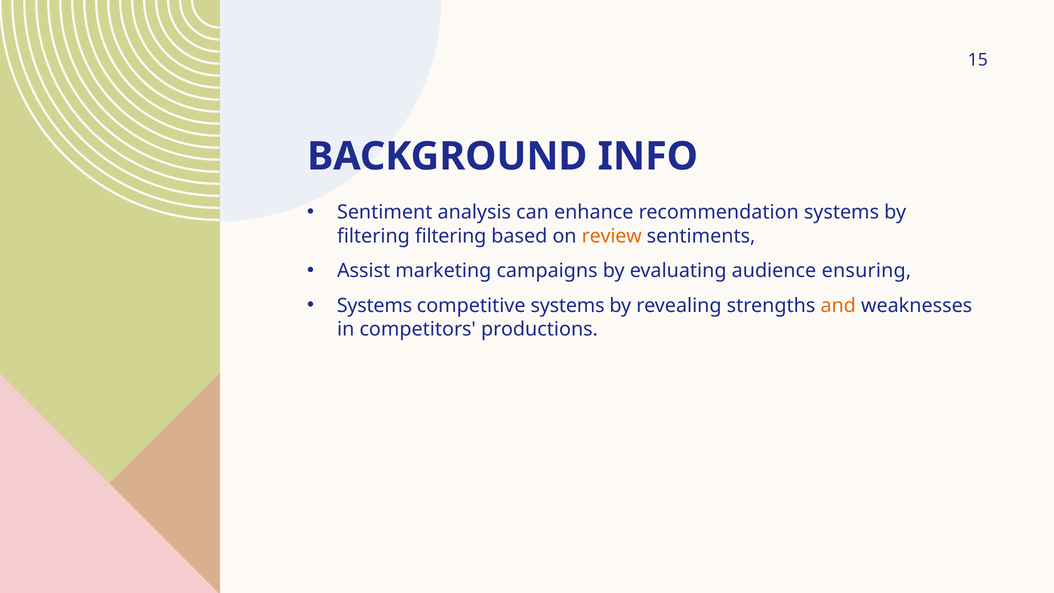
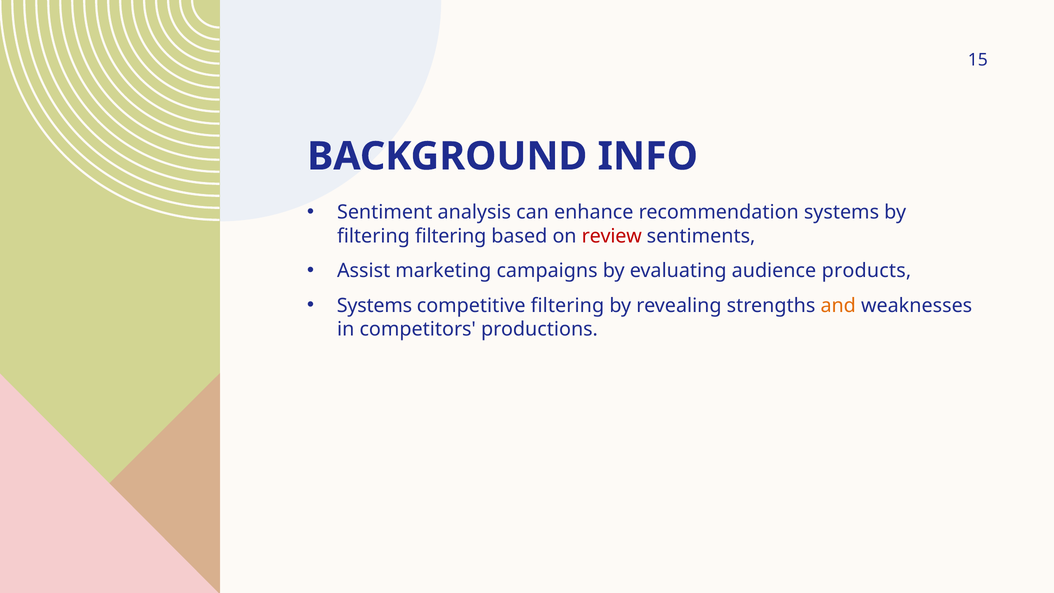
review colour: orange -> red (612, 236)
ensuring: ensuring -> products (866, 271)
competitive systems: systems -> filtering (567, 305)
